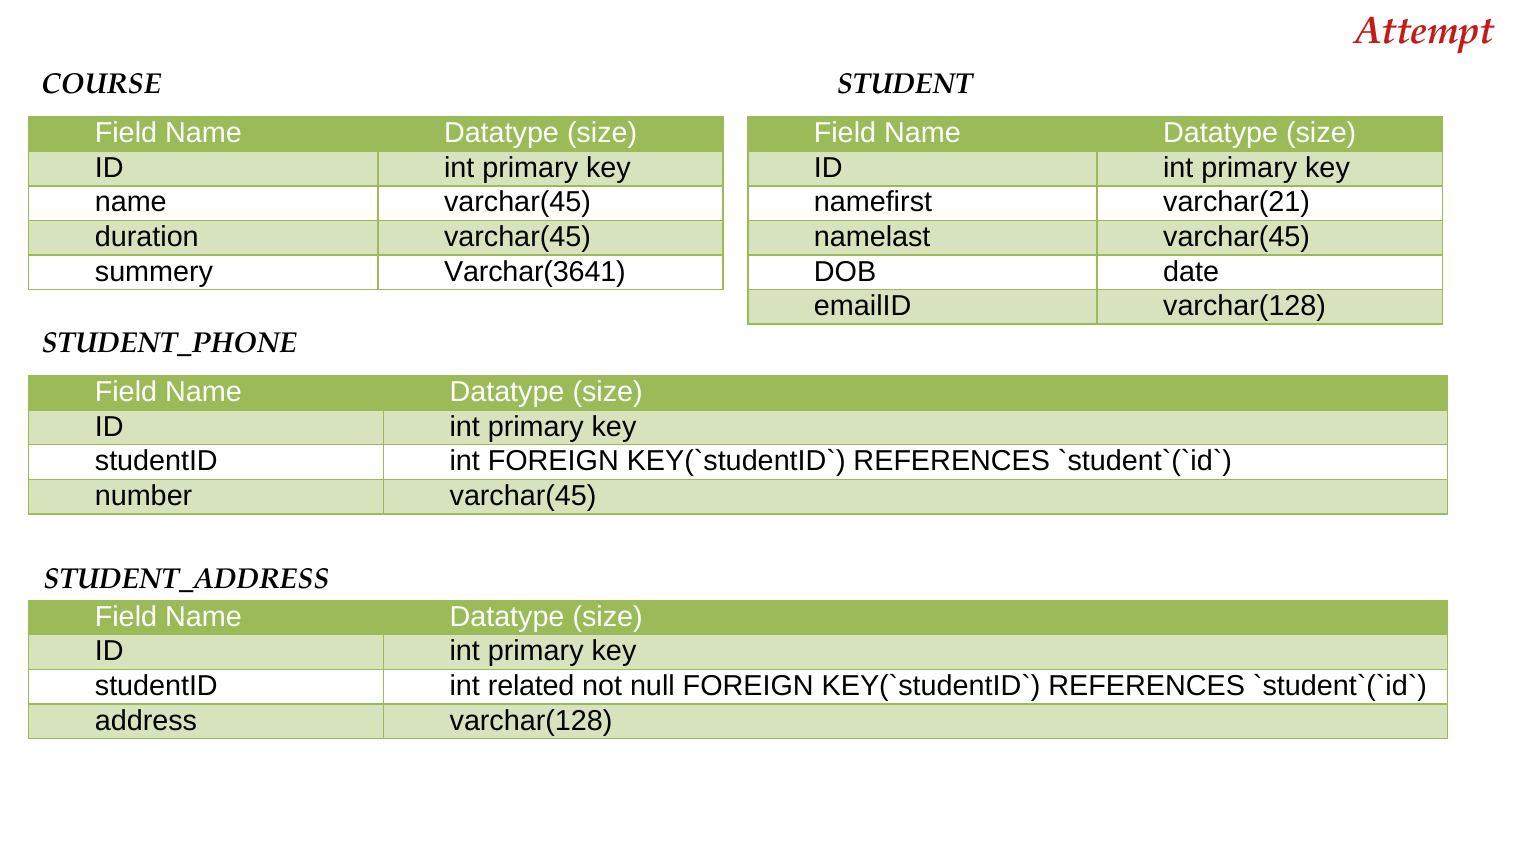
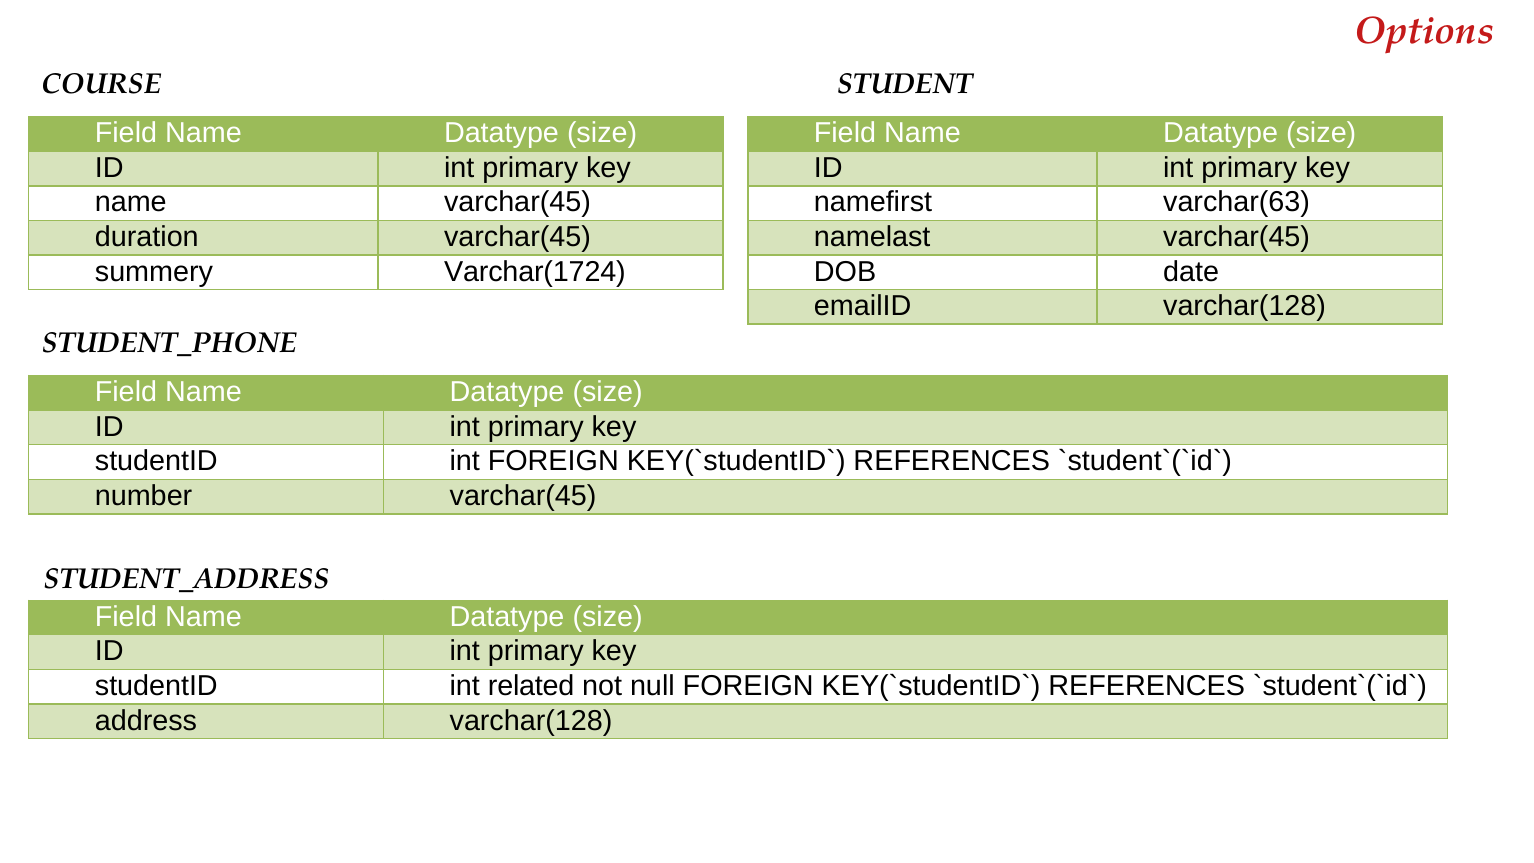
Attempt: Attempt -> Options (1424, 31)
varchar(21: varchar(21 -> varchar(63 (1237, 202)
Varchar(3641: Varchar(3641 -> Varchar(1724 (535, 272)
